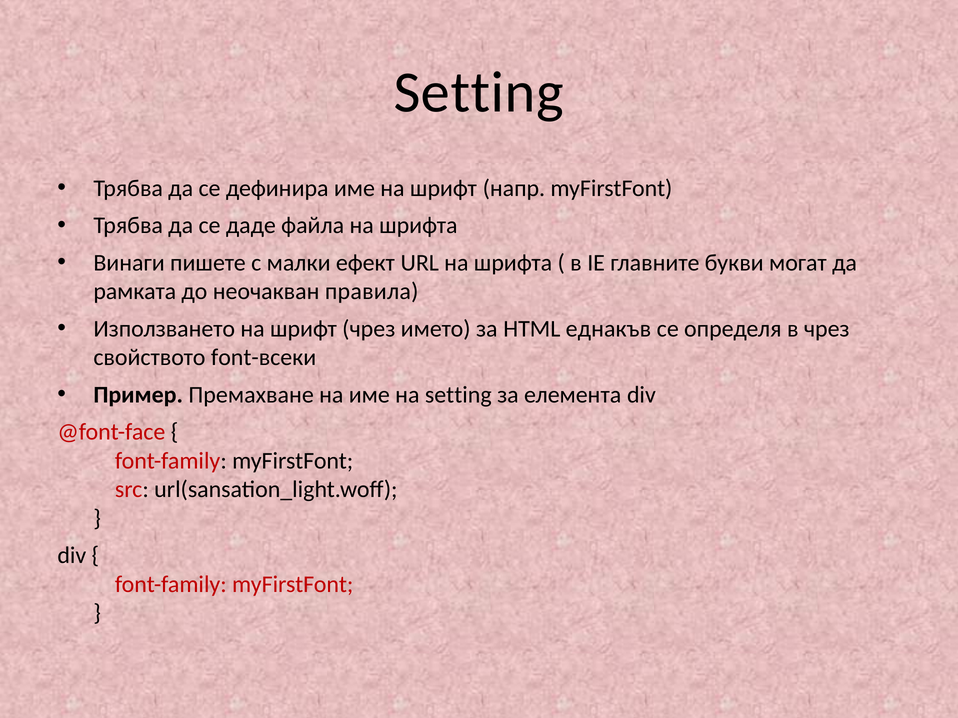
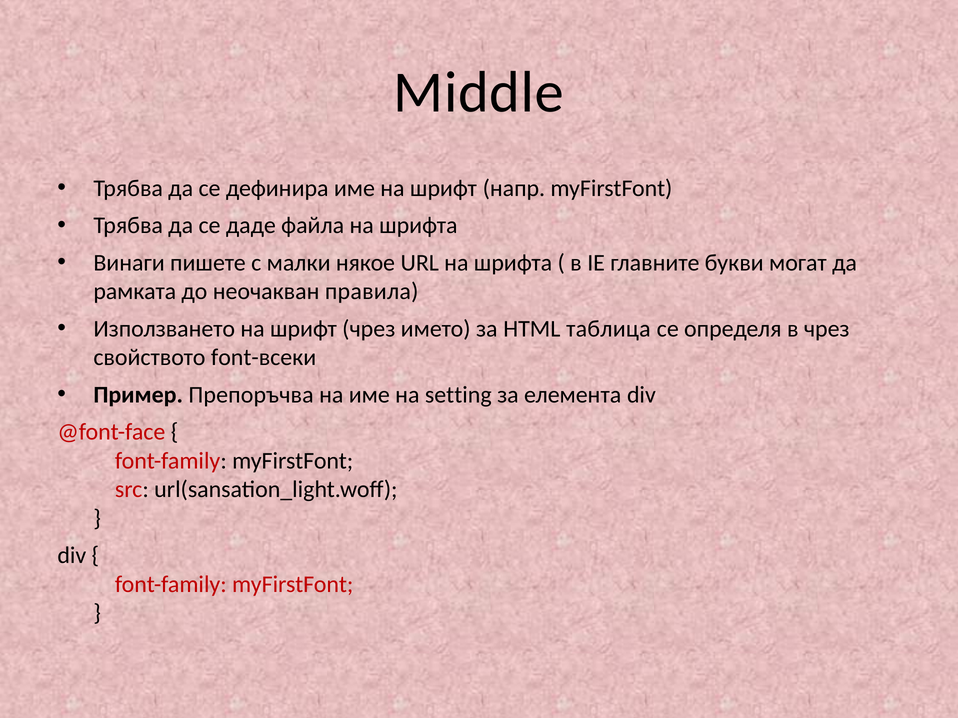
Setting: Setting -> Middle (479, 93)
ефект: ефект -> някое (366, 263)
еднакъв: еднакъв -> таблица (608, 329)
Премахване: Премахване -> Препоръчва (251, 395)
